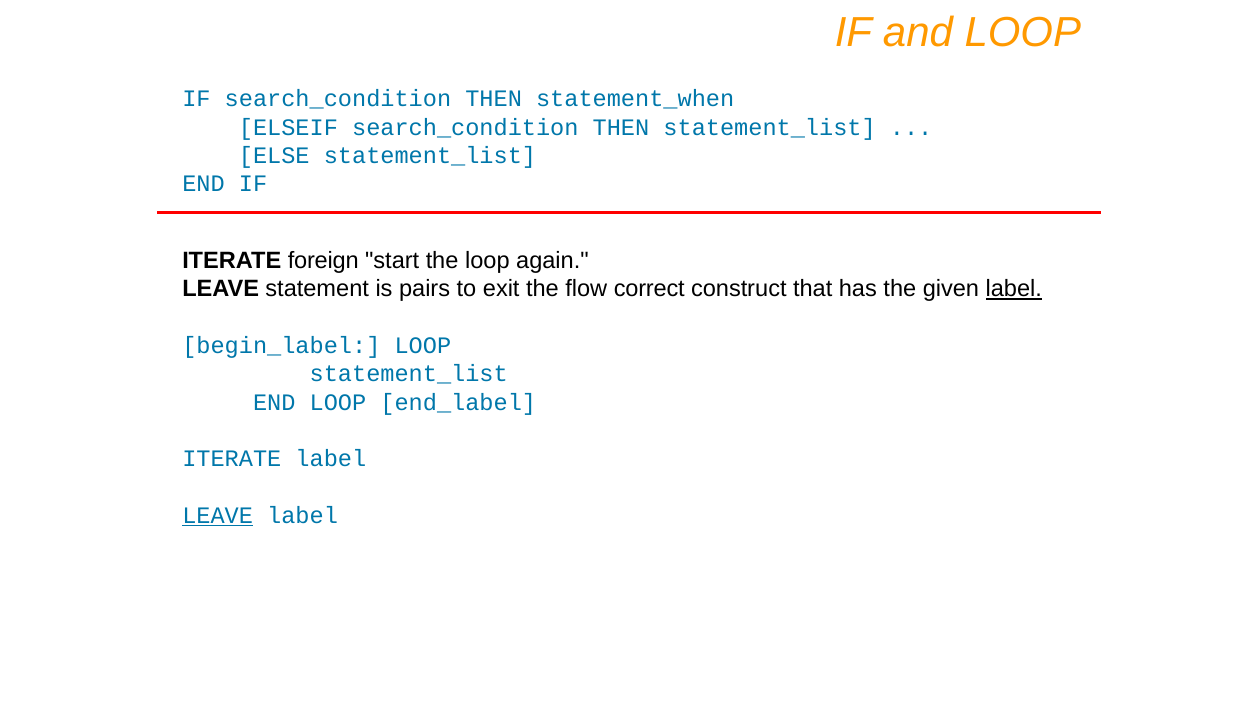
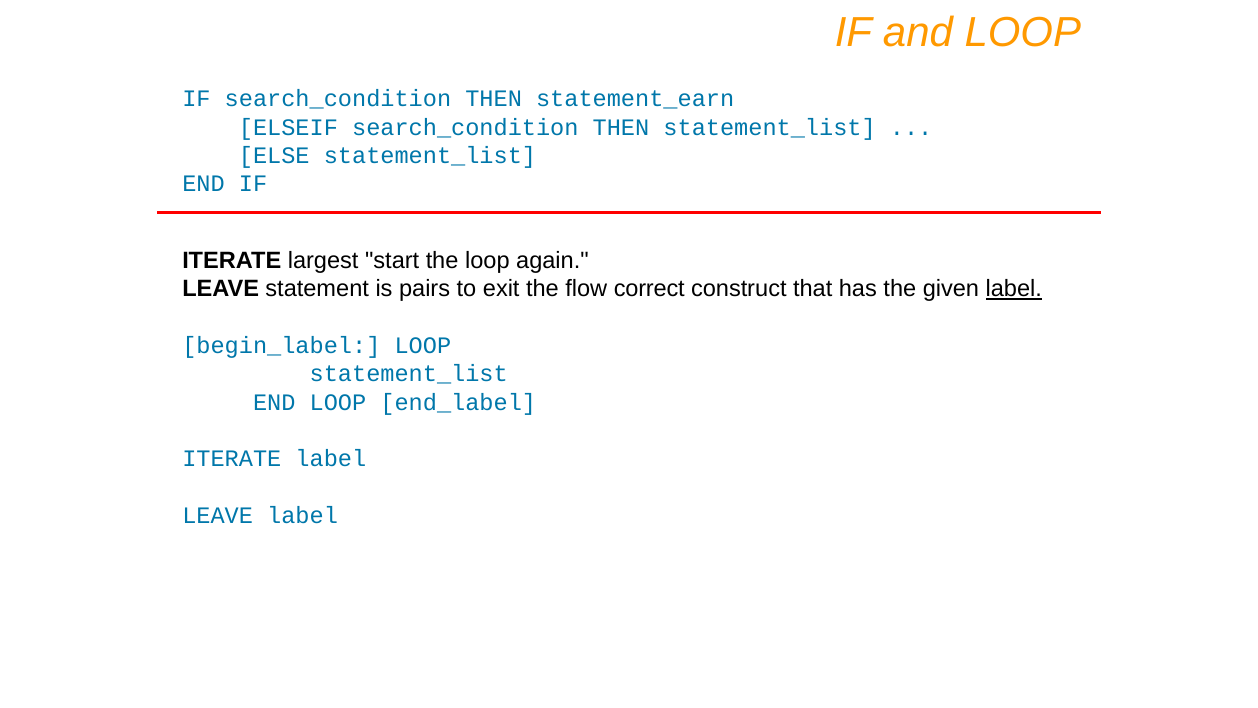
statement_when: statement_when -> statement_earn (635, 99)
foreign: foreign -> largest (323, 260)
LEAVE underline: present -> none (218, 515)
